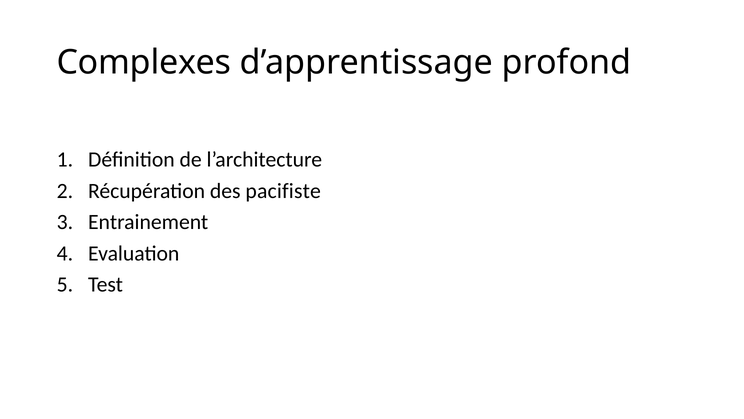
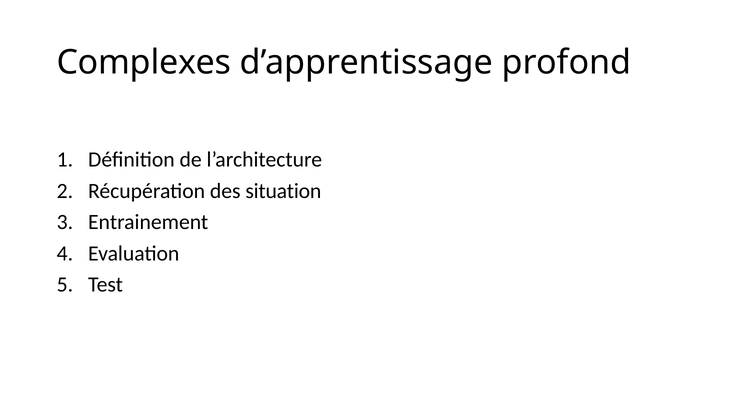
pacifiste: pacifiste -> situation (283, 191)
